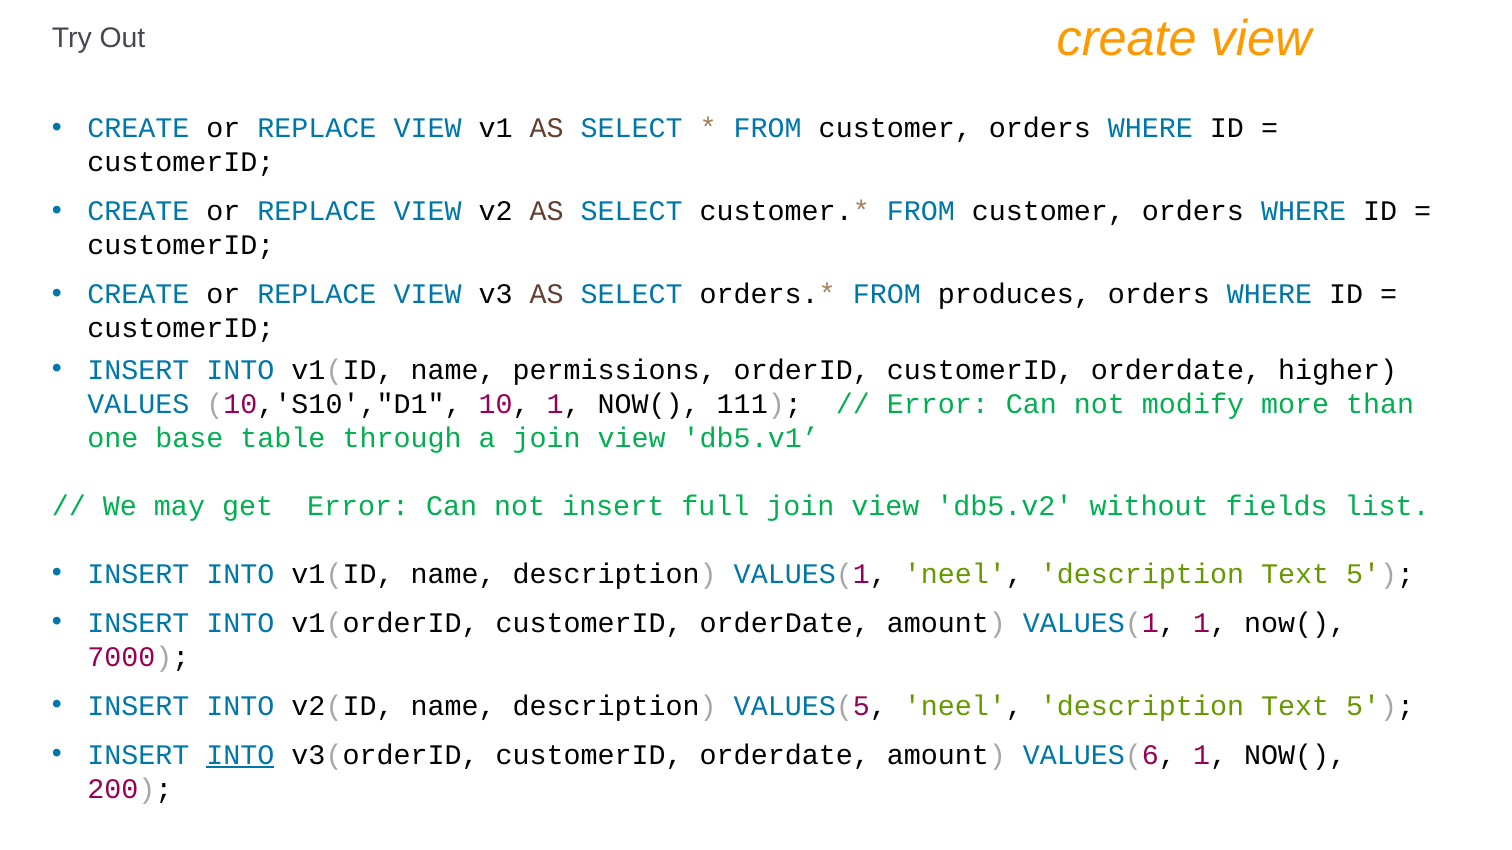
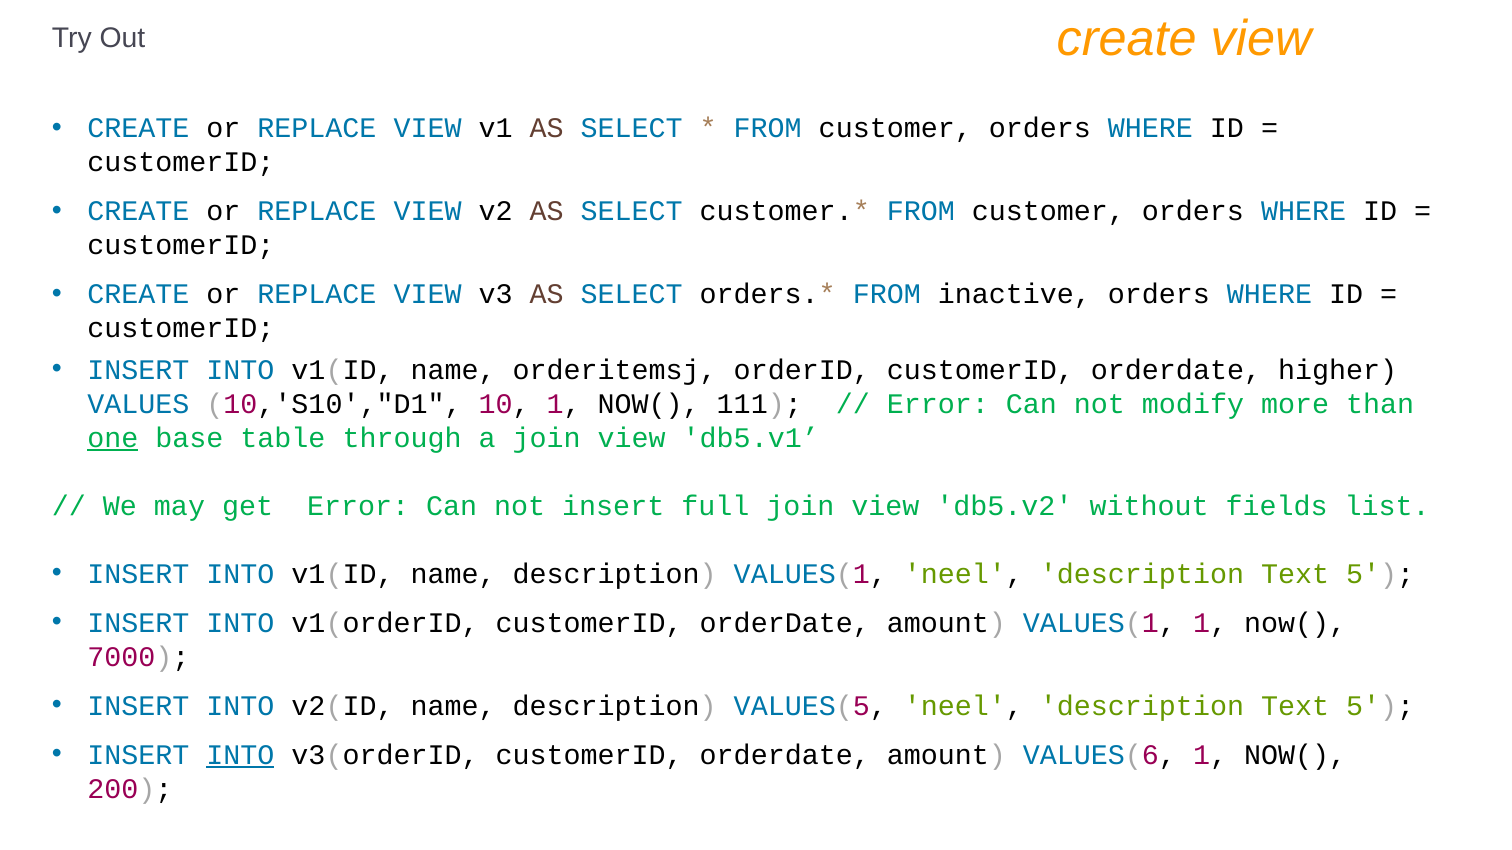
produces: produces -> inactive (1014, 295)
permissions: permissions -> orderitemsj (615, 370)
one underline: none -> present (113, 438)
